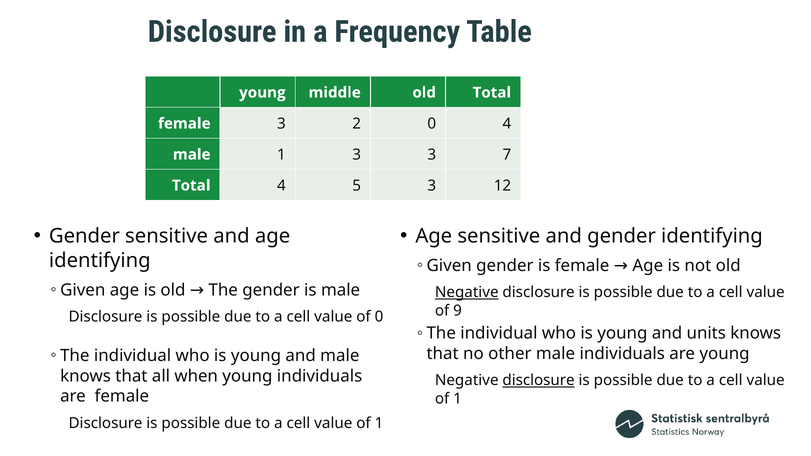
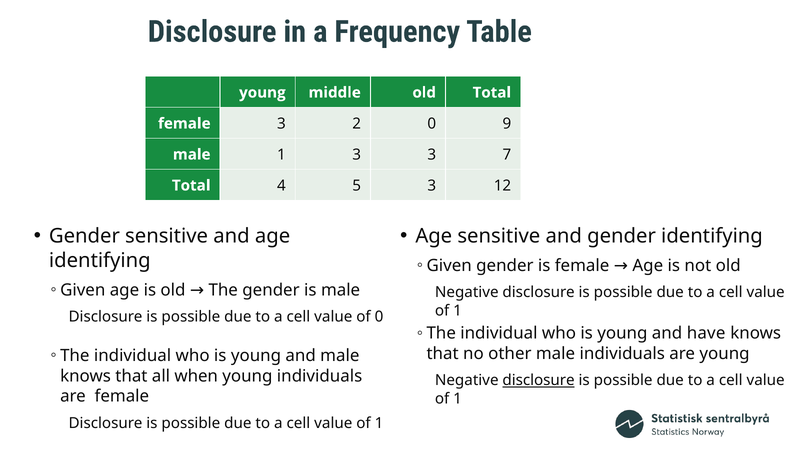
0 4: 4 -> 9 (507, 124)
Negative underline: present -> none (467, 293)
9: 9 -> 1 (458, 311)
units: units -> have (706, 334)
